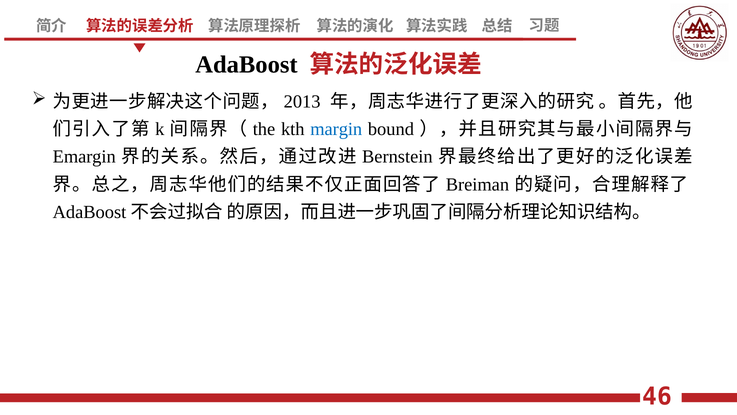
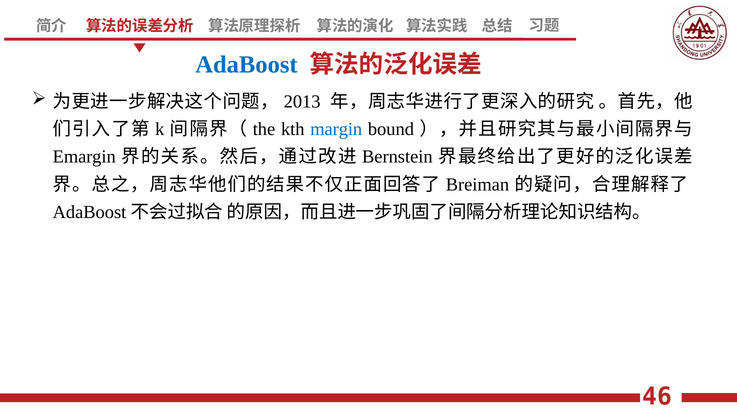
AdaBoost colour: black -> blue (246, 65)
